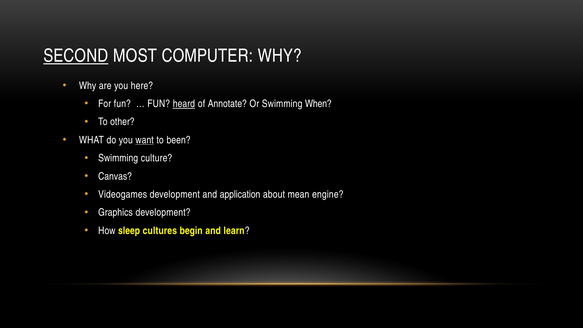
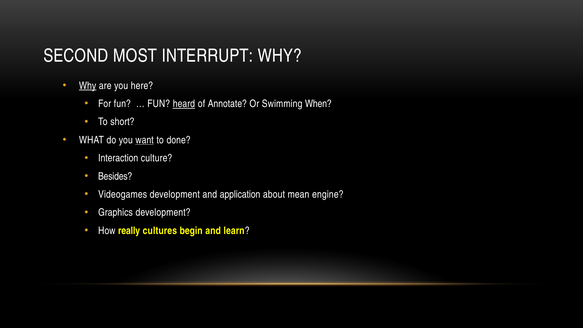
SECOND underline: present -> none (76, 56)
COMPUTER: COMPUTER -> INTERRUPT (207, 56)
Why underline: none -> present (88, 86)
other: other -> short (122, 122)
been: been -> done (179, 140)
Swimming: Swimming -> Interaction (118, 158)
Canvas: Canvas -> Besides (115, 176)
sleep: sleep -> really (129, 231)
